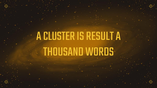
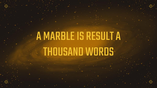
CLUSTER: CLUSTER -> MARBLE (59, 36)
